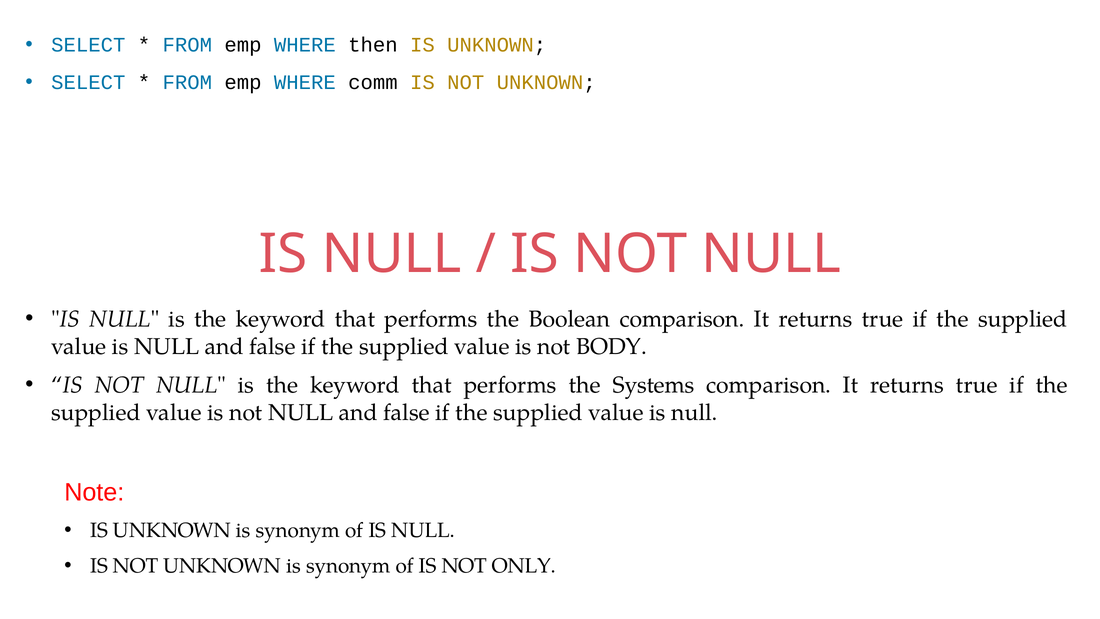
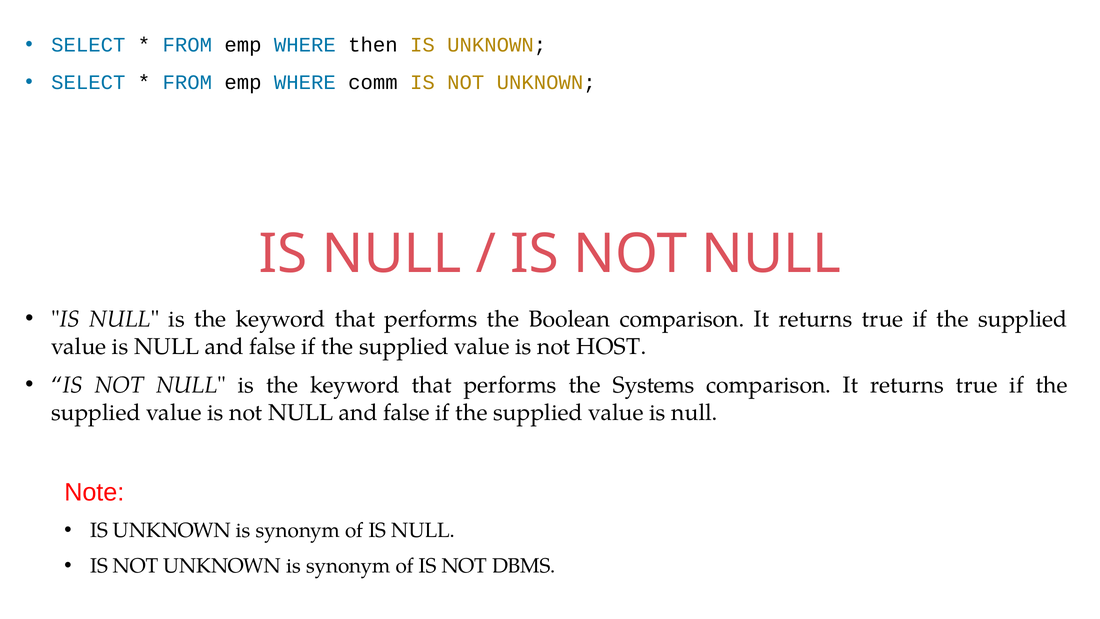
BODY: BODY -> HOST (611, 346)
ONLY: ONLY -> DBMS (524, 566)
